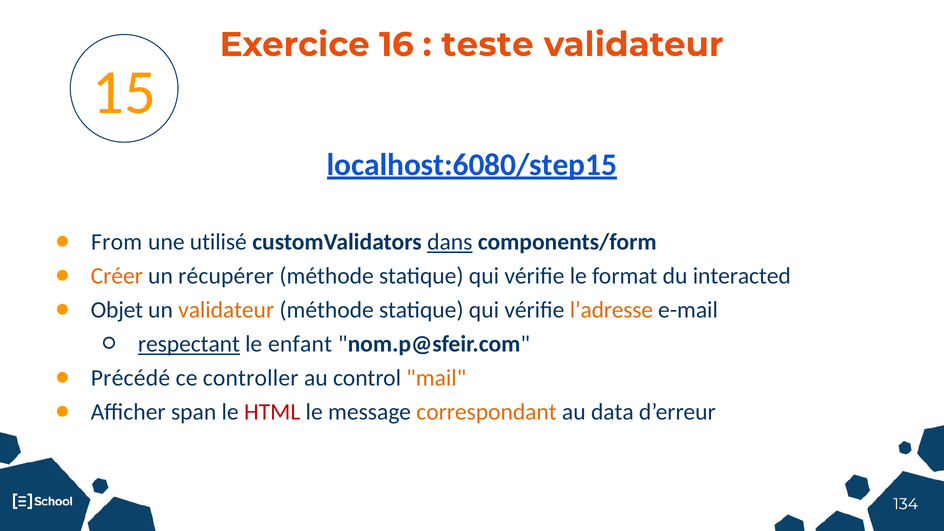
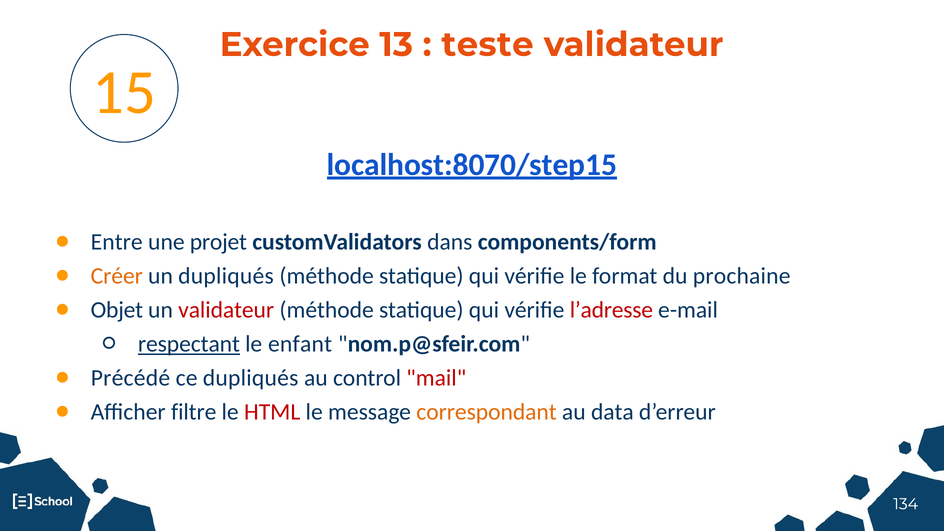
16: 16 -> 13 (396, 45)
localhost:6080/step15: localhost:6080/step15 -> localhost:8070/step15 (472, 165)
From: From -> Entre (117, 242)
utilisé: utilisé -> projet (218, 242)
dans underline: present -> none (450, 242)
un récupérer: récupérer -> dupliqués (226, 276)
interacted: interacted -> prochaine (742, 276)
validateur colour: orange -> red (226, 310)
l’adresse colour: orange -> red (611, 310)
ce controller: controller -> dupliqués (251, 378)
mail colour: orange -> red (436, 378)
span: span -> filtre (194, 412)
